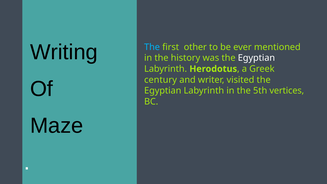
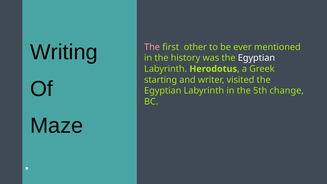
The colour: light blue -> pink (152, 47)
century: century -> starting (161, 80)
vertices: vertices -> change (287, 91)
